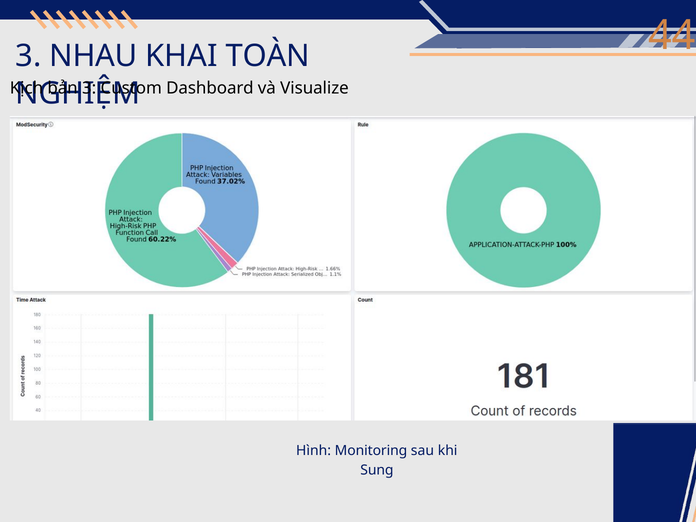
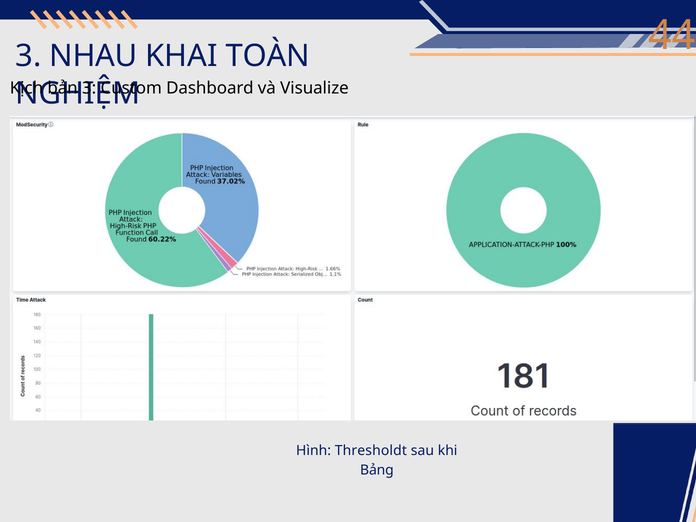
Monitoring: Monitoring -> Thresholdt (371, 451)
Sung: Sung -> Bảng (377, 470)
